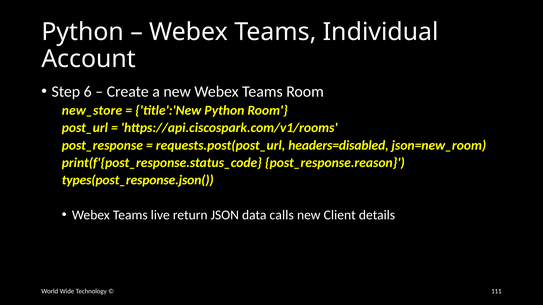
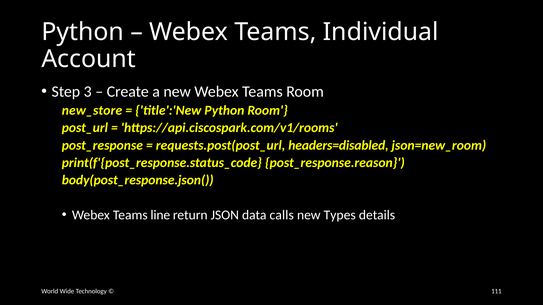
6: 6 -> 3 (88, 92)
types(post_response.json(: types(post_response.json( -> body(post_response.json( (138, 180)
live: live -> line (160, 215)
Client: Client -> Types (340, 215)
